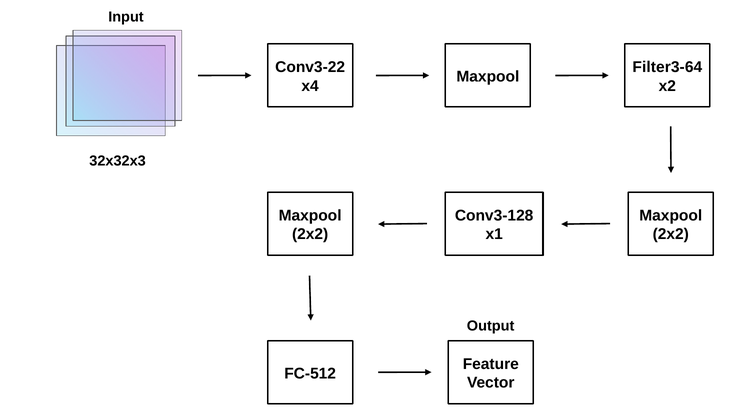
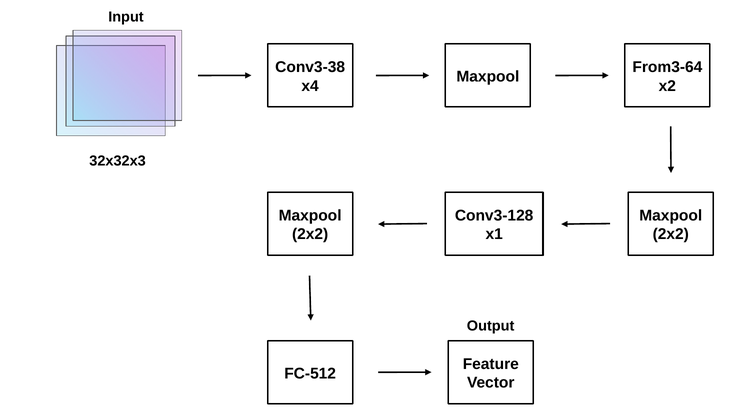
Conv3-22: Conv3-22 -> Conv3-38 (310, 67)
Filter3-64: Filter3-64 -> From3-64 (667, 67)
